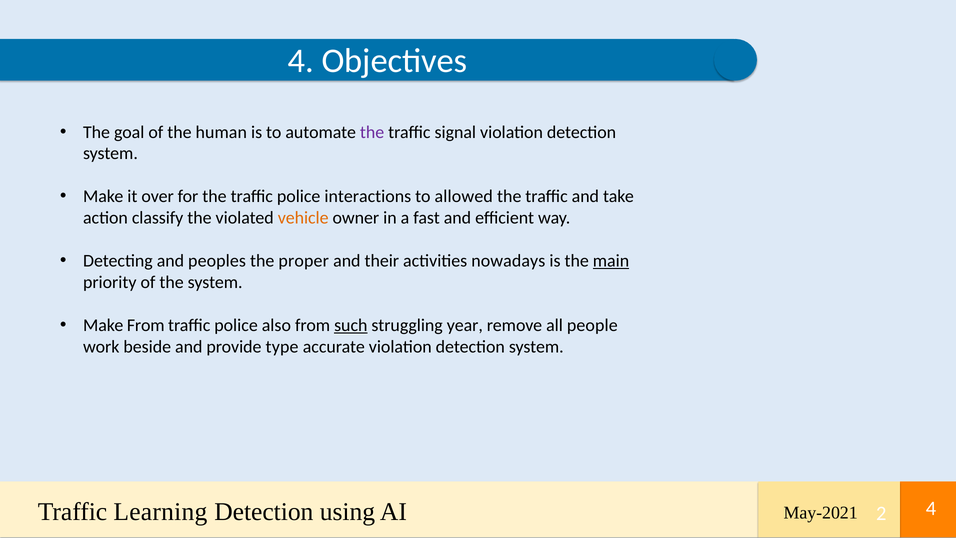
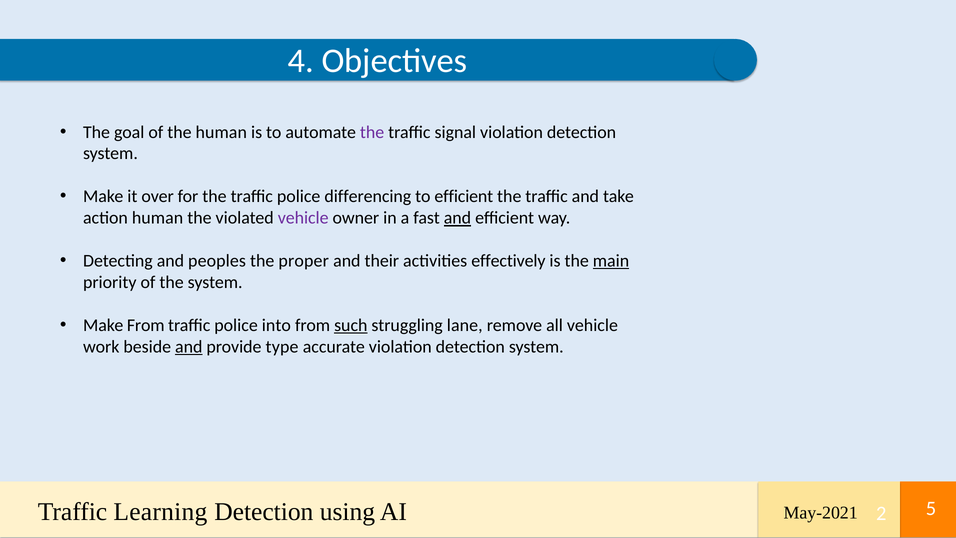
interactions: interactions -> differencing (368, 197)
to allowed: allowed -> efficient (464, 197)
action classify: classify -> human (158, 218)
vehicle colour: orange -> purple (303, 218)
and underline: none -> present (457, 218)
nowadays: nowadays -> effectively (508, 261)
also: also -> into (276, 325)
year: year -> lane (465, 325)
all people: people -> vehicle (592, 325)
and underline: none -> present (189, 347)
AI 4: 4 -> 5 (931, 509)
